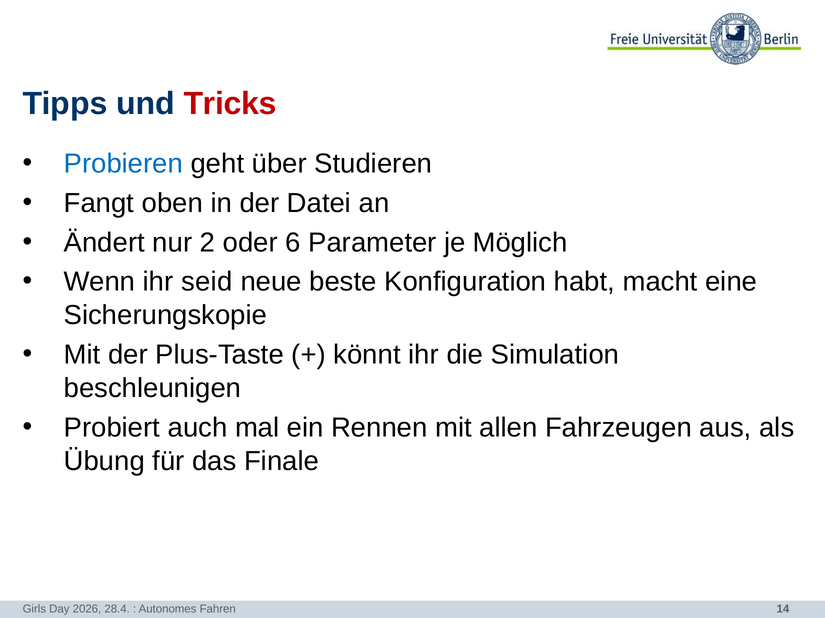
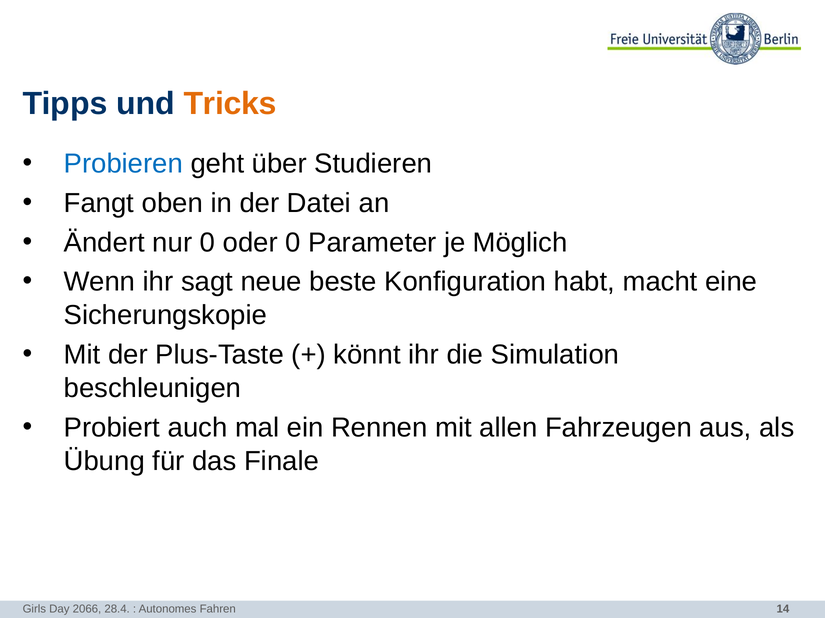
Tricks colour: red -> orange (230, 104)
nur 2: 2 -> 0 (207, 243)
oder 6: 6 -> 0 (293, 243)
seid: seid -> sagt (207, 282)
2026: 2026 -> 2066 (87, 610)
